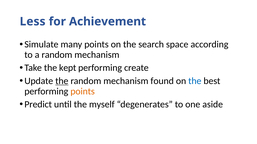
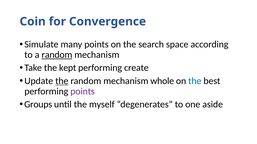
Less: Less -> Coin (33, 22)
Achievement: Achievement -> Convergence (107, 22)
random underline: none -> present (57, 55)
found: found -> whole (162, 81)
points colour: orange -> purple (83, 92)
Predict: Predict -> Groups (38, 105)
